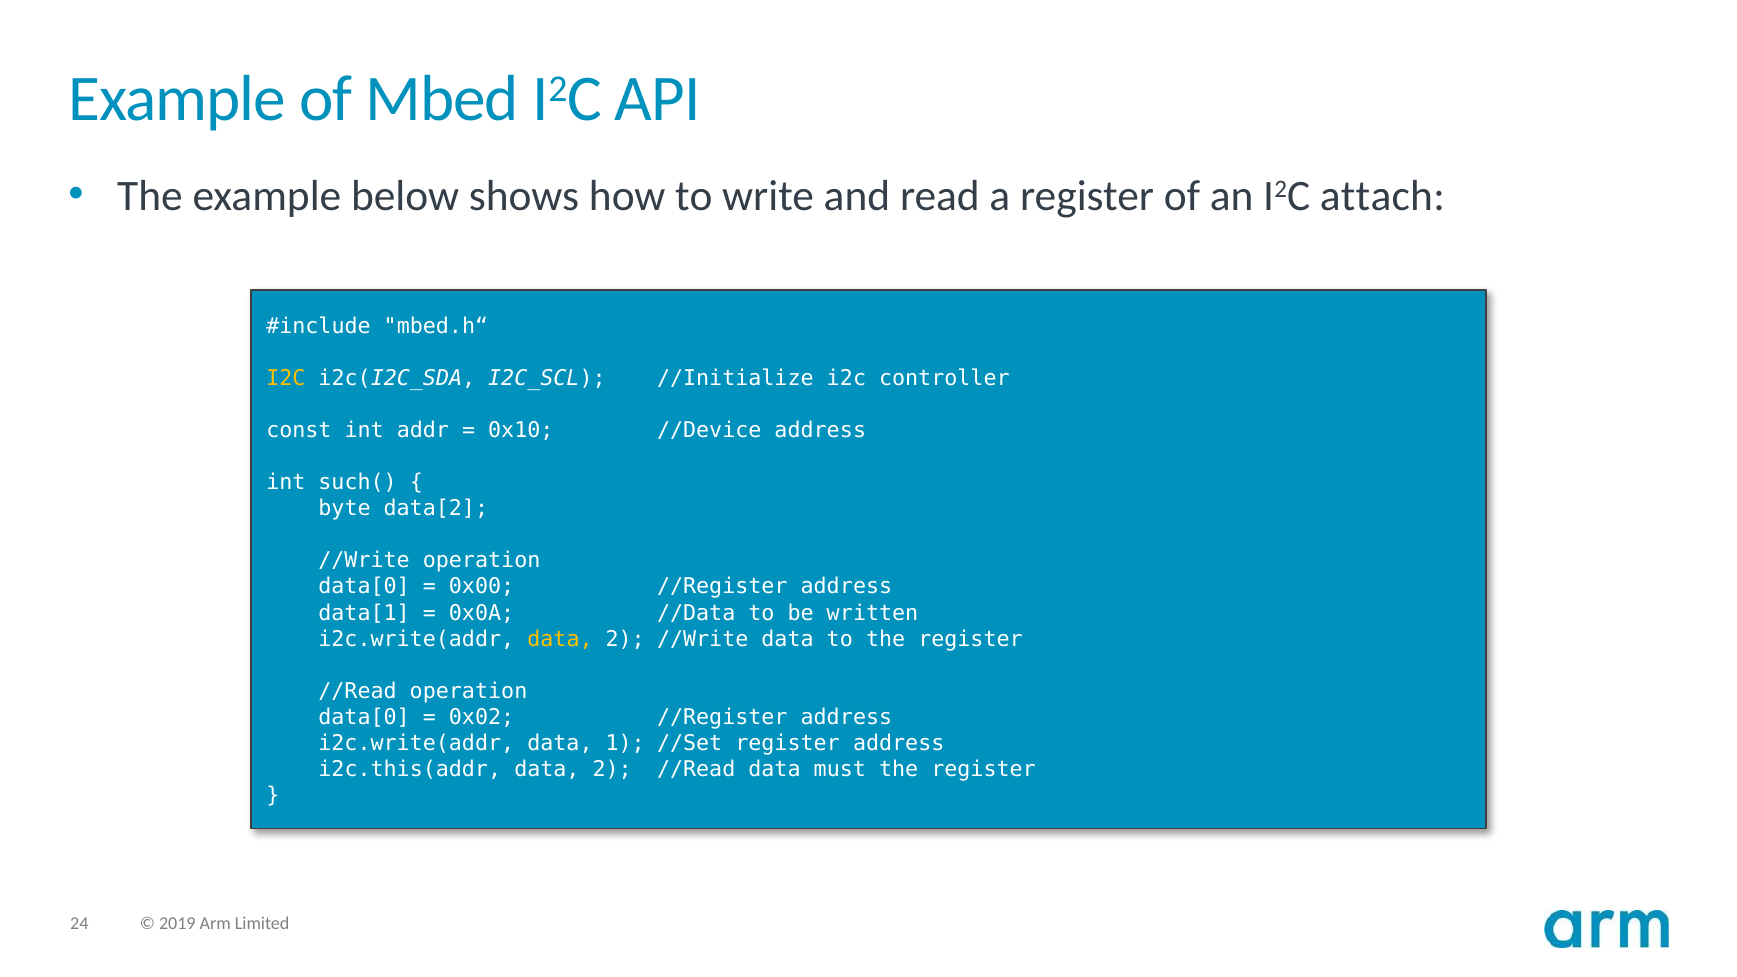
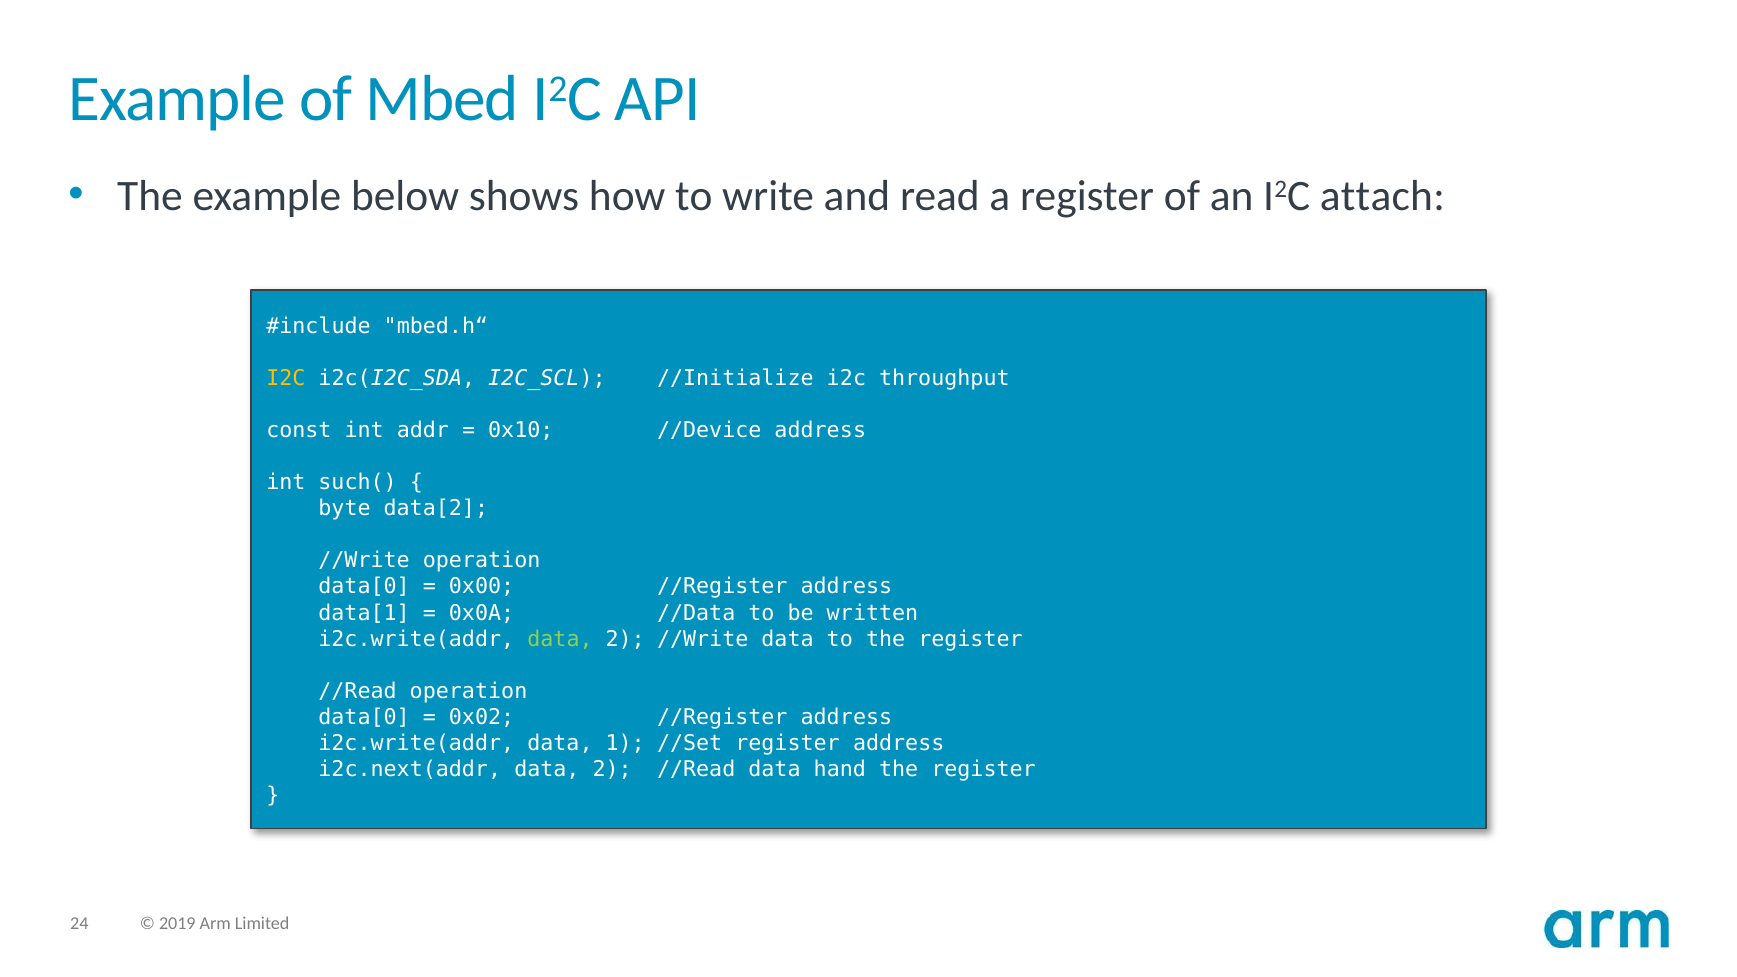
controller: controller -> throughput (944, 378)
data colour: yellow -> light green (560, 639)
i2c.this(addr: i2c.this(addr -> i2c.next(addr (410, 769)
must: must -> hand (840, 769)
